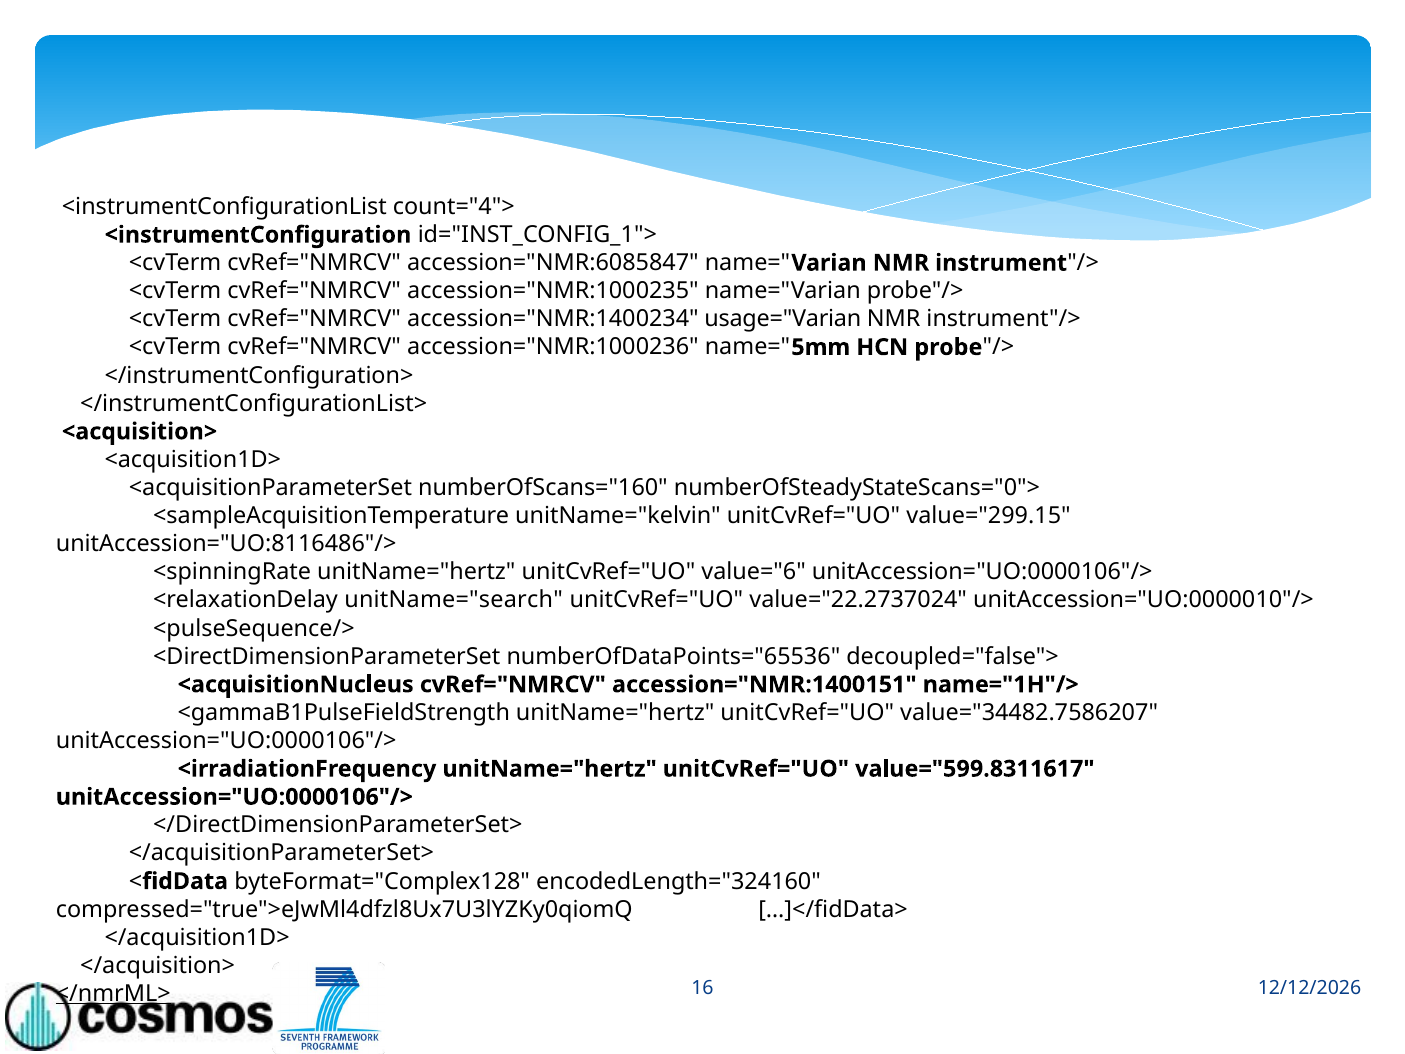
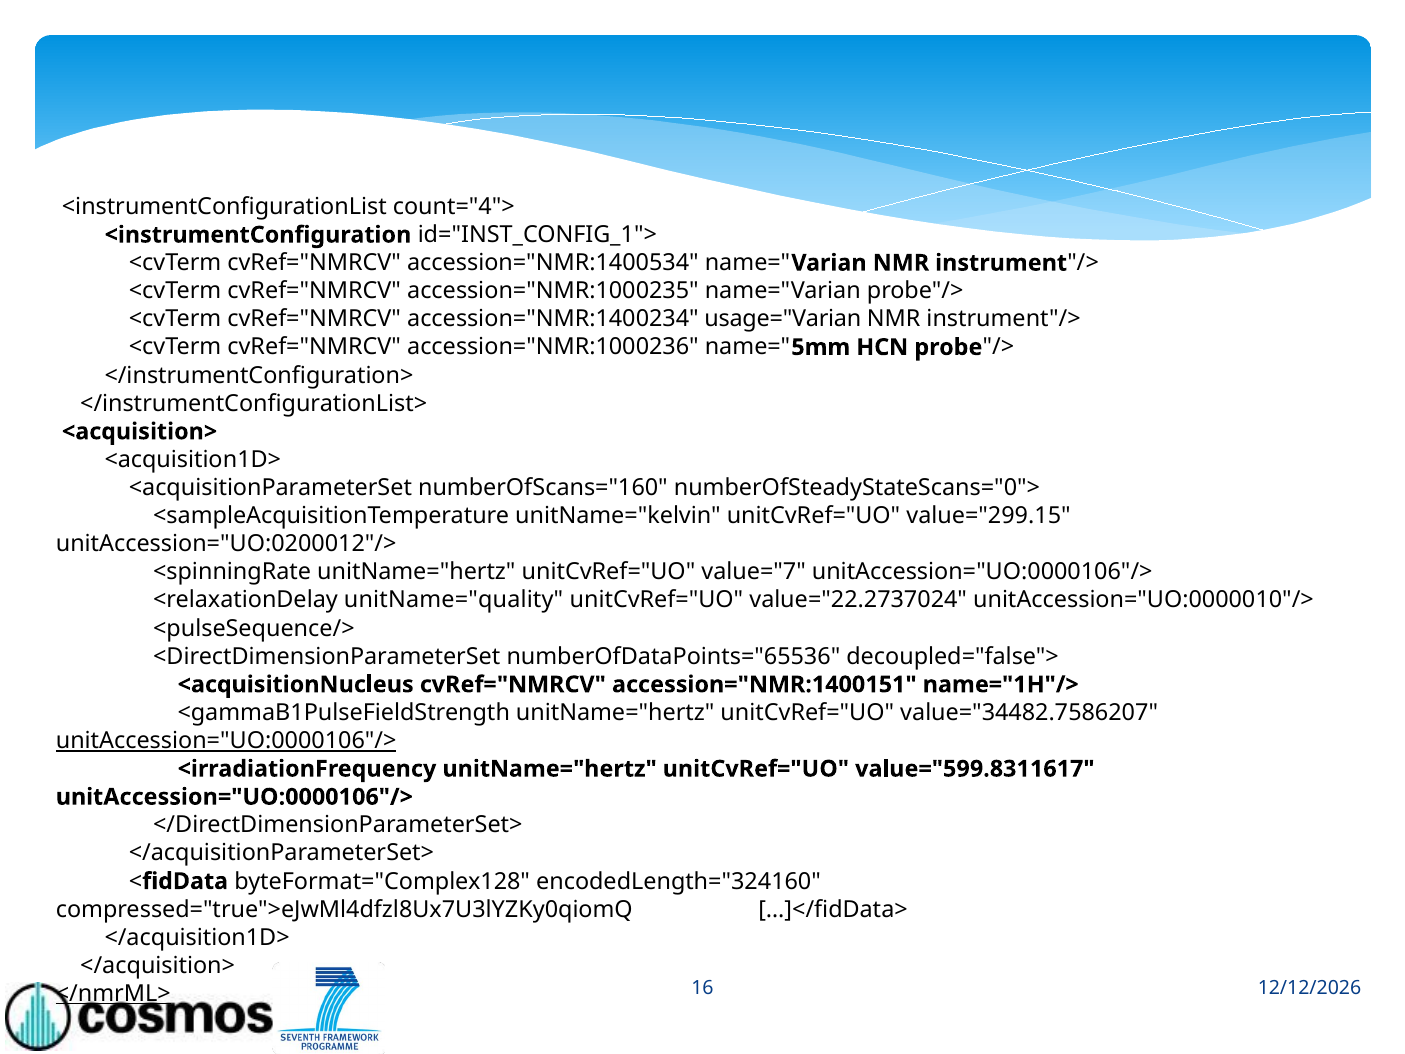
accession="NMR:6085847: accession="NMR:6085847 -> accession="NMR:1400534 (553, 263)
unitAccession="UO:8116486"/>: unitAccession="UO:8116486"/> -> unitAccession="UO:0200012"/> (226, 544)
value="6: value="6 -> value="7 (754, 572)
unitName="search: unitName="search -> unitName="quality (454, 600)
unitAccession="UO:0000106"/> underline: none -> present (226, 741)
